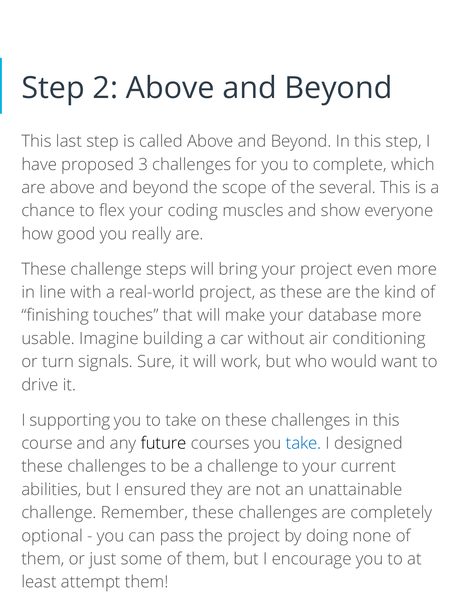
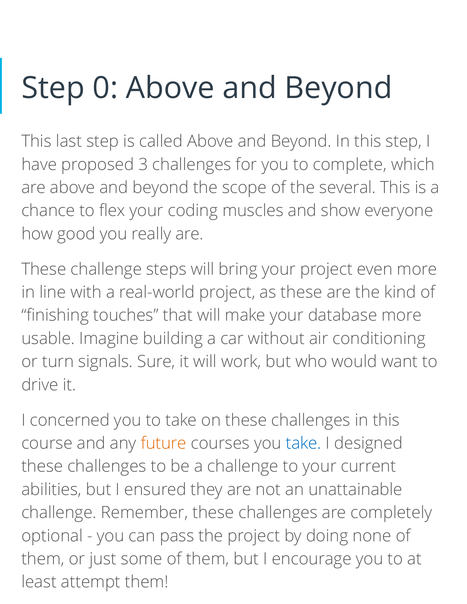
2: 2 -> 0 (105, 88)
supporting: supporting -> concerned (70, 420)
future colour: black -> orange (164, 444)
